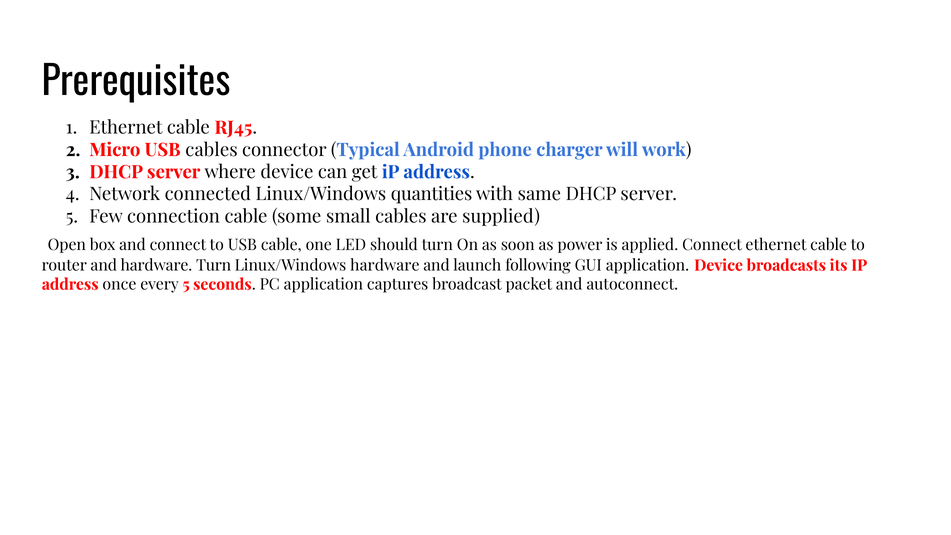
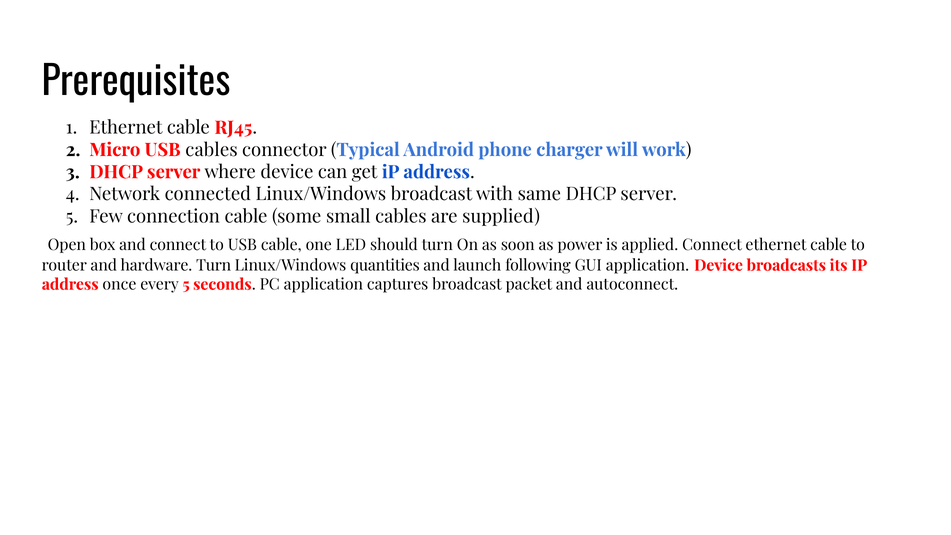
Linux/Windows quantities: quantities -> broadcast (432, 194)
Linux/Windows hardware: hardware -> quantities (385, 265)
